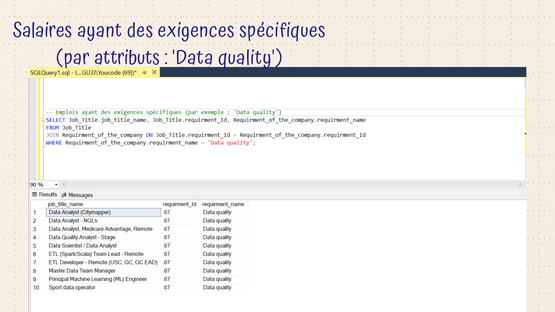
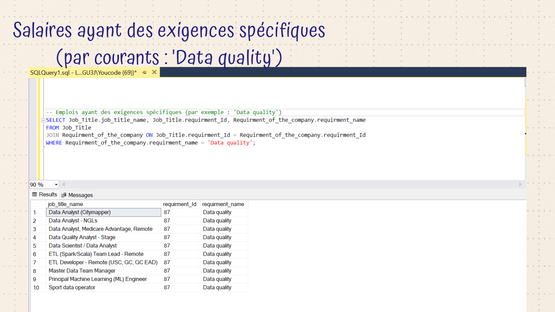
attributs: attributs -> courants (127, 58)
